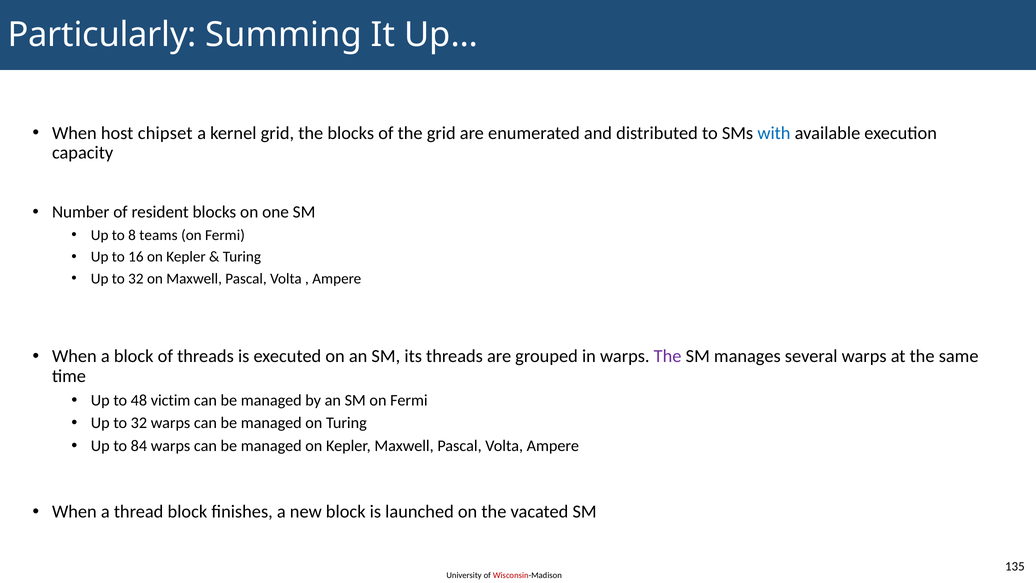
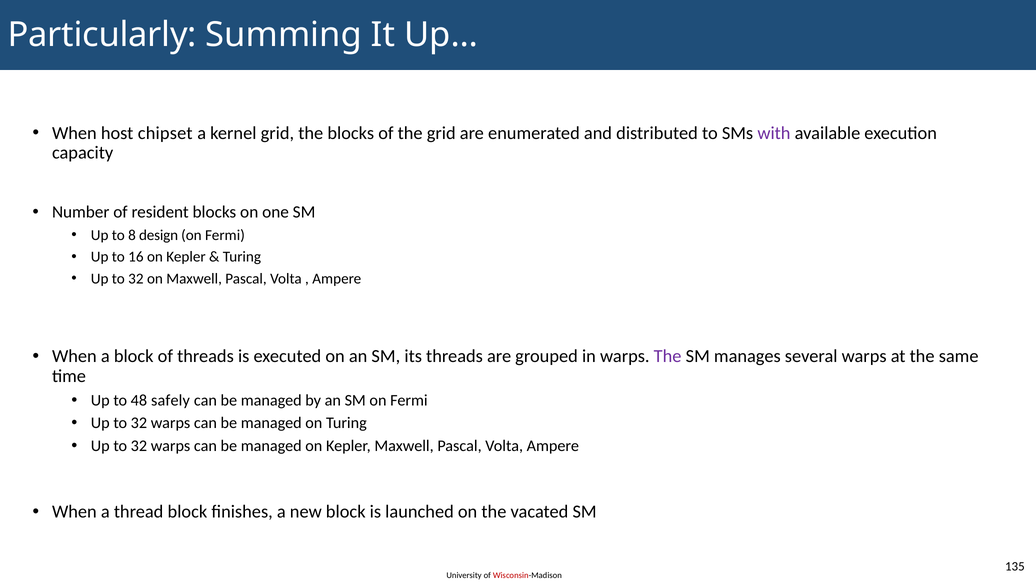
with colour: blue -> purple (774, 133)
teams: teams -> design (159, 235)
victim: victim -> safely (170, 400)
84: 84 -> 32 (139, 446)
